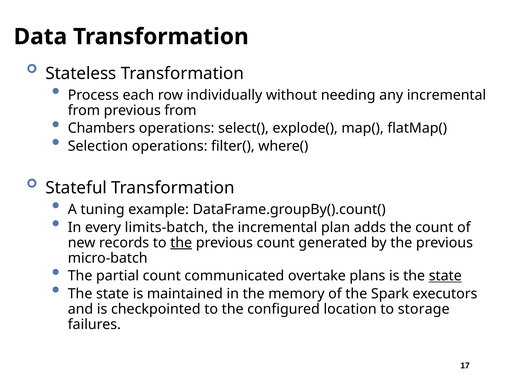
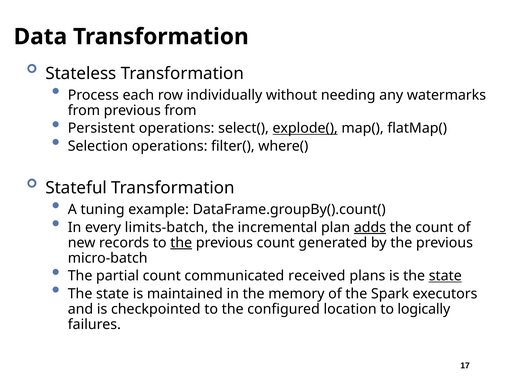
any incremental: incremental -> watermarks (446, 95)
Chambers: Chambers -> Persistent (101, 128)
explode( underline: none -> present (305, 128)
adds underline: none -> present (370, 227)
overtake: overtake -> received (317, 276)
storage: storage -> logically (424, 309)
